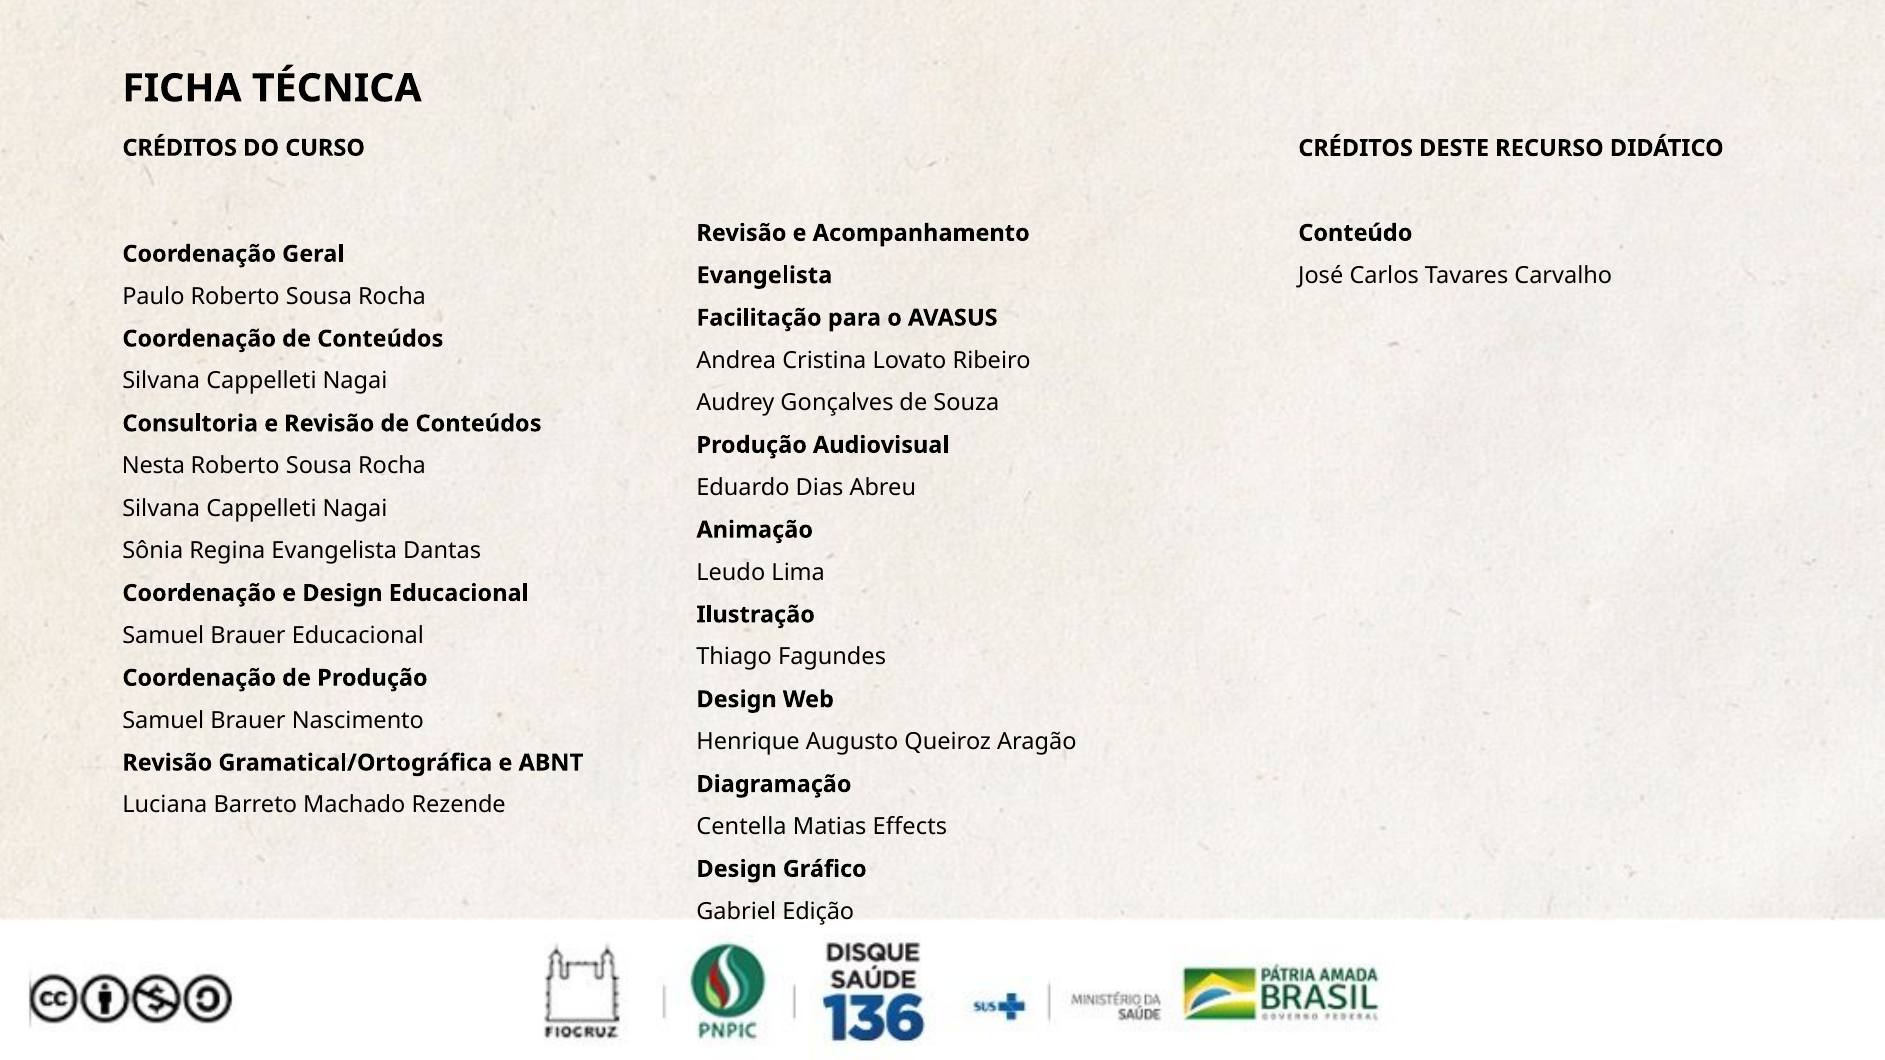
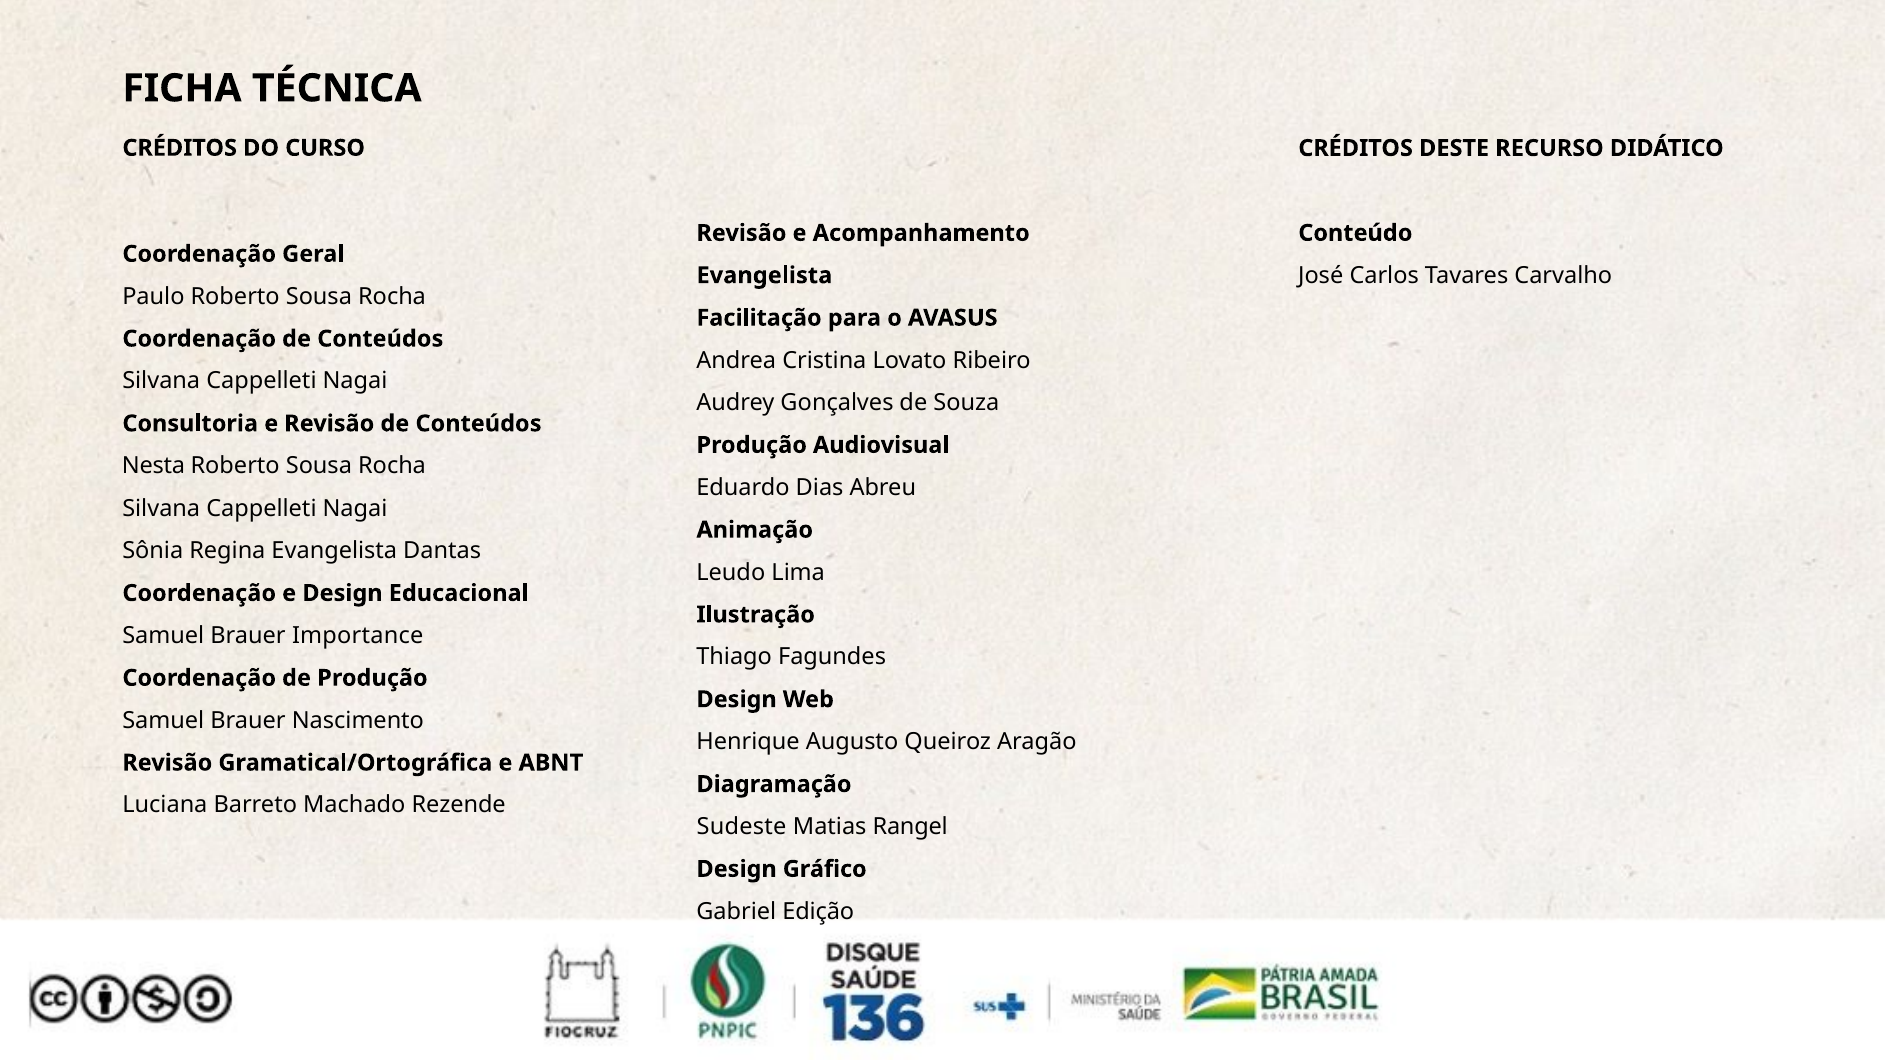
Brauer Educacional: Educacional -> Importance (358, 636)
Centella: Centella -> Sudeste (741, 827)
Effects: Effects -> Rangel (910, 827)
